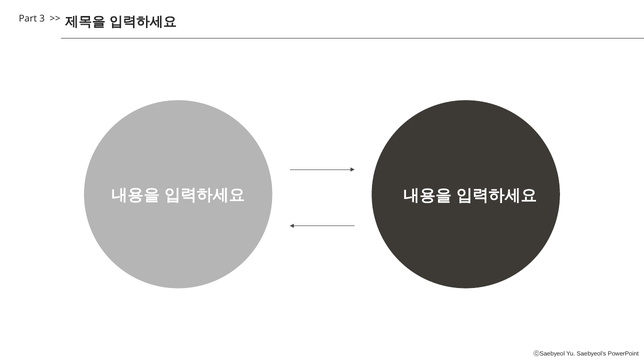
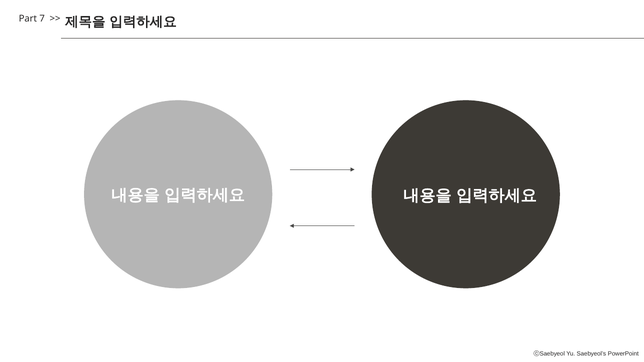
3: 3 -> 7 (42, 19)
